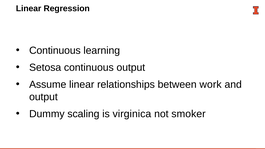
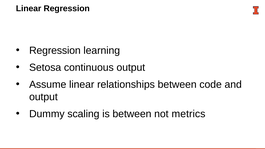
Continuous: Continuous -> Regression (55, 50)
work: work -> code (211, 85)
is virginica: virginica -> between (132, 114)
smoker: smoker -> metrics (188, 114)
